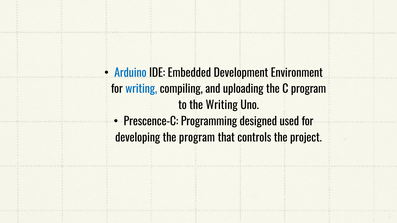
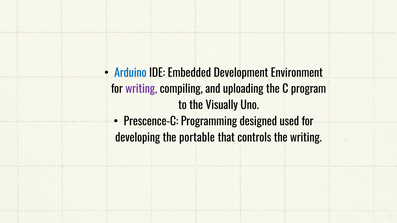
writing colour: blue -> purple (141, 89)
the Writing: Writing -> Visually (222, 105)
the program: program -> portable (197, 138)
the project: project -> writing (306, 138)
